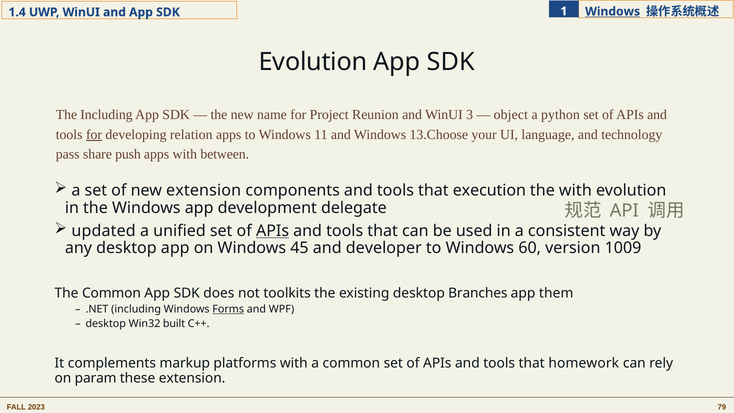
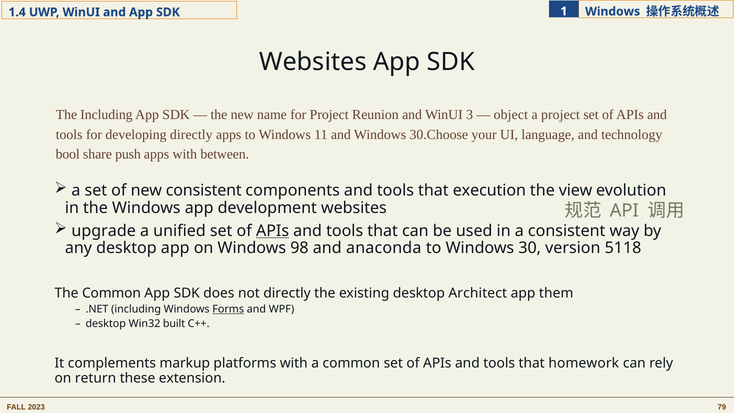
Windows underline: present -> none (613, 11)
Evolution: Evolution -> Websites (313, 62)
a python: python -> project (560, 115)
for underline: present -> none (94, 135)
developing relation: relation -> directly (191, 135)
13.Choose: 13.Choose -> 30.Choose (439, 135)
pass: pass -> bool (68, 154)
new extension: extension -> consistent (204, 190)
the with: with -> view (576, 190)
development delegate: delegate -> websites (354, 208)
updated: updated -> upgrade (104, 231)
45: 45 -> 98 (299, 248)
developer: developer -> anaconda (384, 248)
60: 60 -> 30 (530, 248)
1009: 1009 -> 5118 (623, 248)
not toolkits: toolkits -> directly (287, 293)
Branches: Branches -> Architect (478, 293)
param: param -> return (96, 378)
